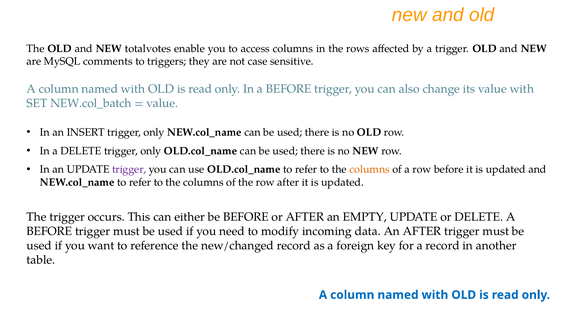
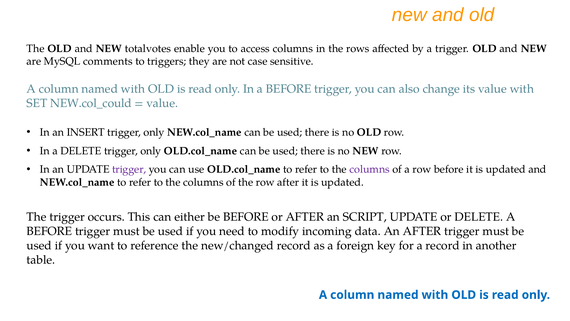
NEW.col_batch: NEW.col_batch -> NEW.col_could (91, 103)
columns colour: orange -> purple (370, 169)
EMPTY: EMPTY -> SCRIPT (365, 217)
